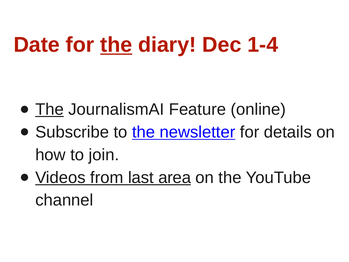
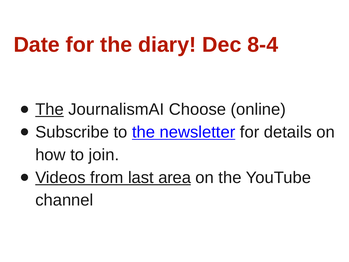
the underline: present -> none (116, 45)
1-4: 1-4 -> 8-4 (263, 45)
Feature: Feature -> Choose (197, 109)
